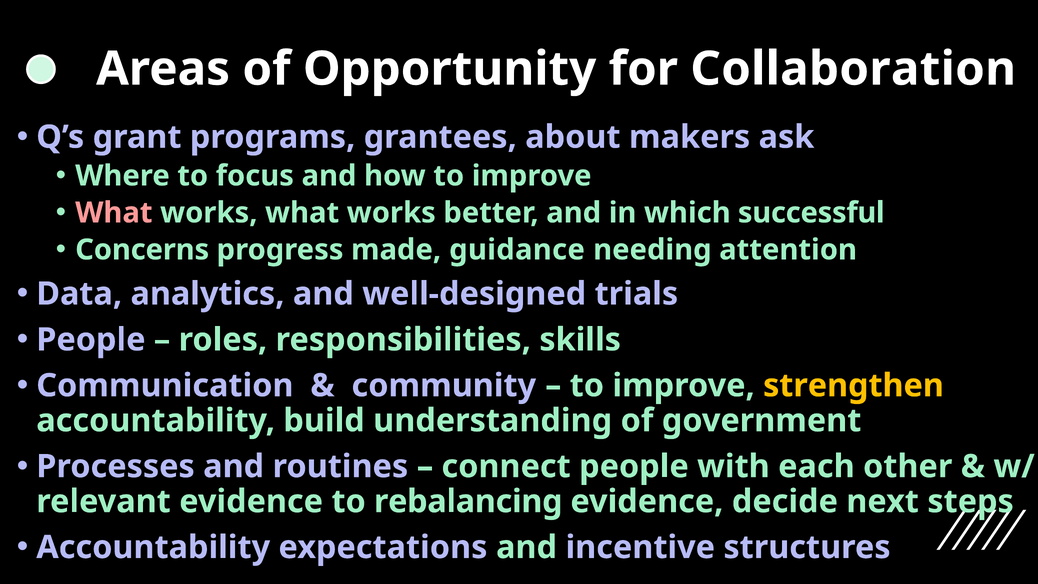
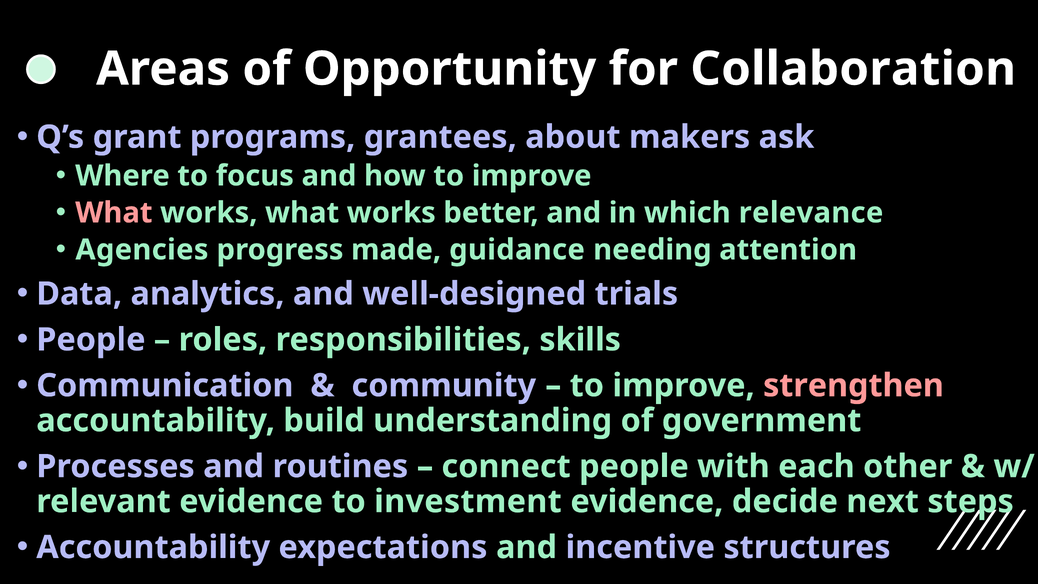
successful: successful -> relevance (811, 213)
Concerns: Concerns -> Agencies (142, 250)
strengthen colour: yellow -> pink (853, 386)
rebalancing: rebalancing -> investment (468, 501)
